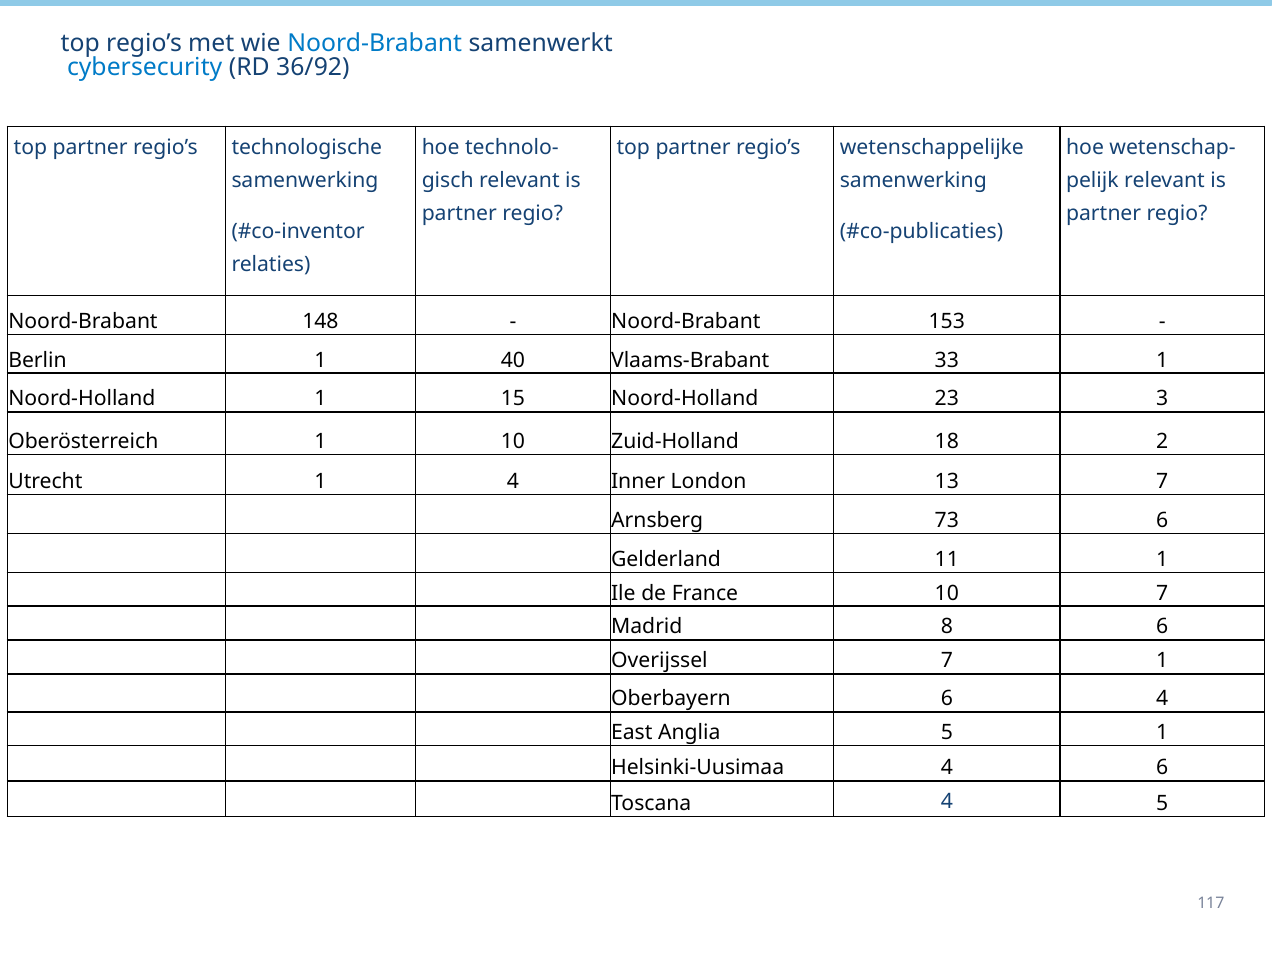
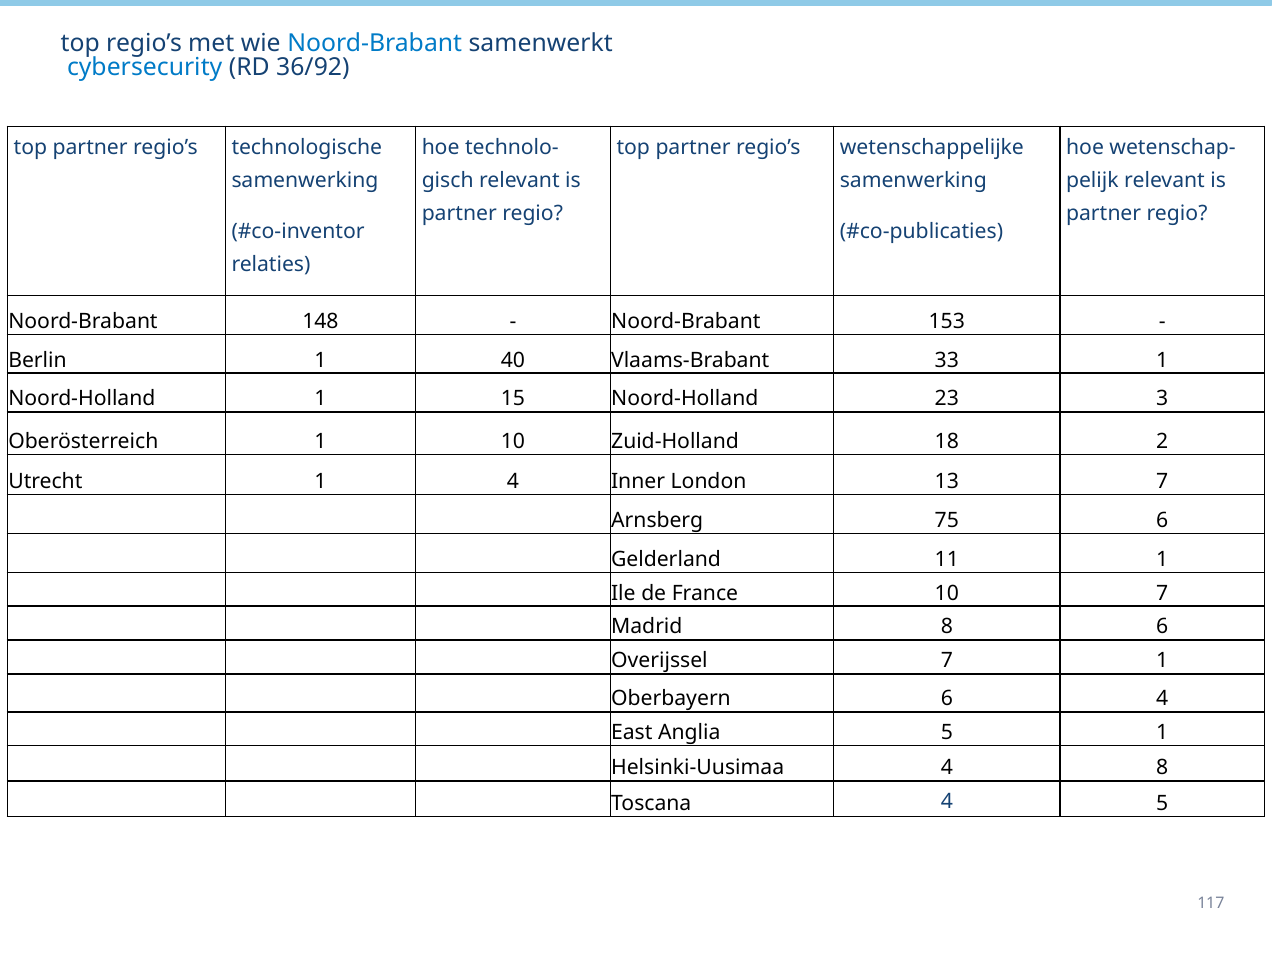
73: 73 -> 75 (947, 520)
4 6: 6 -> 8 (1162, 768)
